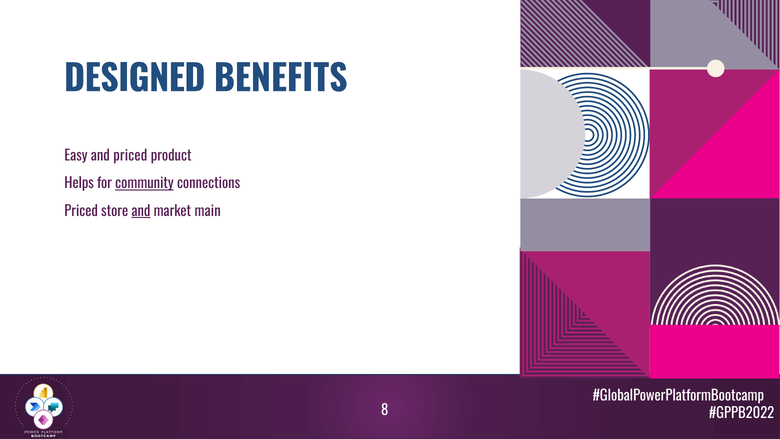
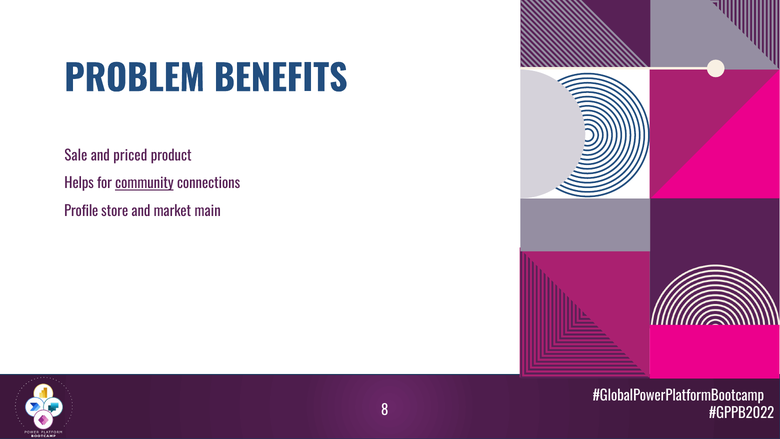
DESIGNED: DESIGNED -> PROBLEM (135, 79)
Easy: Easy -> Sale (76, 156)
Priced: Priced -> Profile (81, 211)
and underline: present -> none (141, 211)
